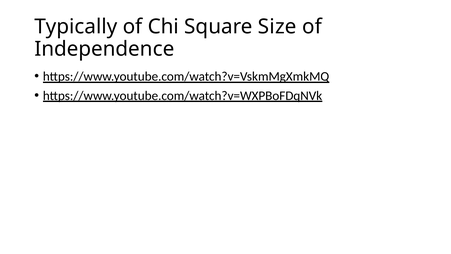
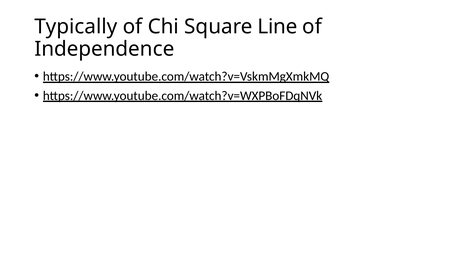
Size: Size -> Line (277, 27)
